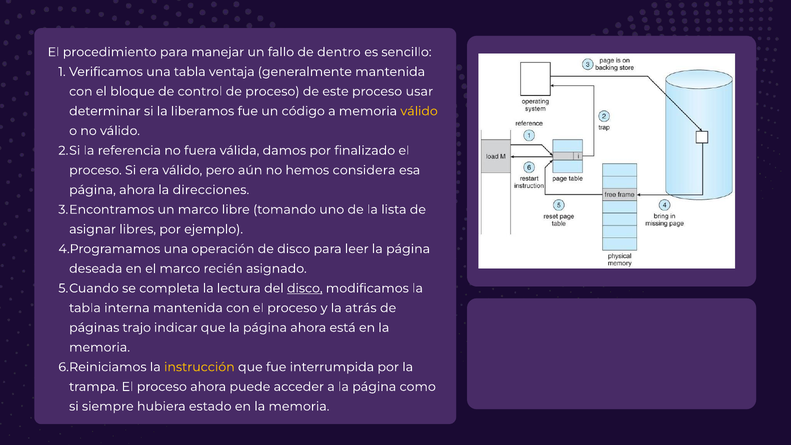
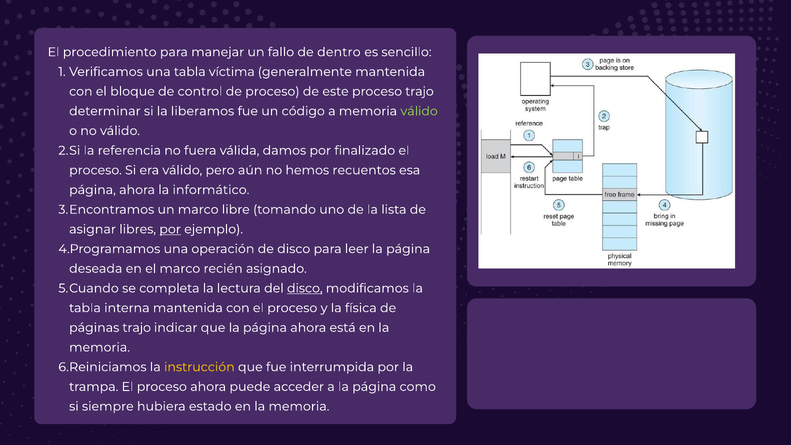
ventaja: ventaja -> víctima (232, 72)
proceso usar: usar -> trajo (419, 91)
válido colour: yellow -> light green (419, 111)
considera: considera -> recuentos (364, 170)
direcciones: direcciones -> informático (211, 190)
por underline: none -> present (170, 229)
atrás: atrás -> física (361, 308)
